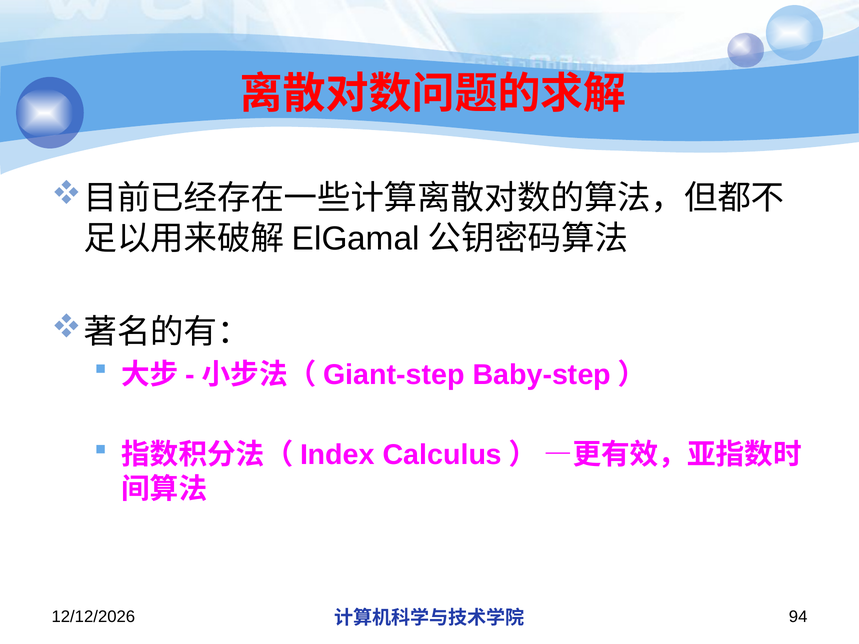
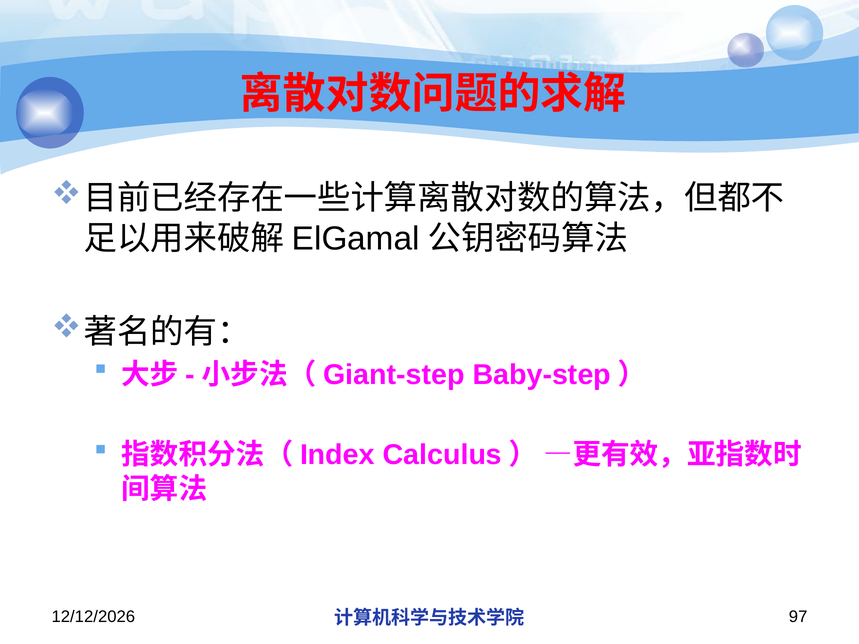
94: 94 -> 97 (798, 617)
